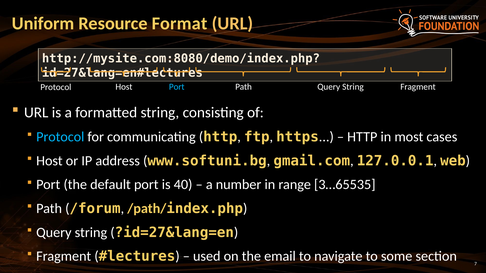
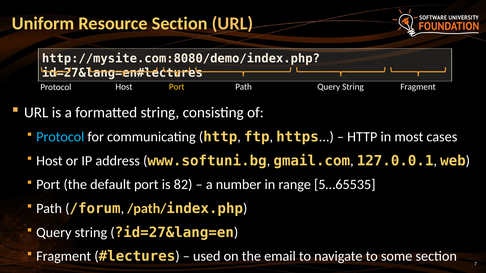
Resource Format: Format -> Section (180, 24)
Port colour: light blue -> yellow (177, 87)
40: 40 -> 82 (183, 185)
3…65535: 3…65535 -> 5…65535 (345, 185)
